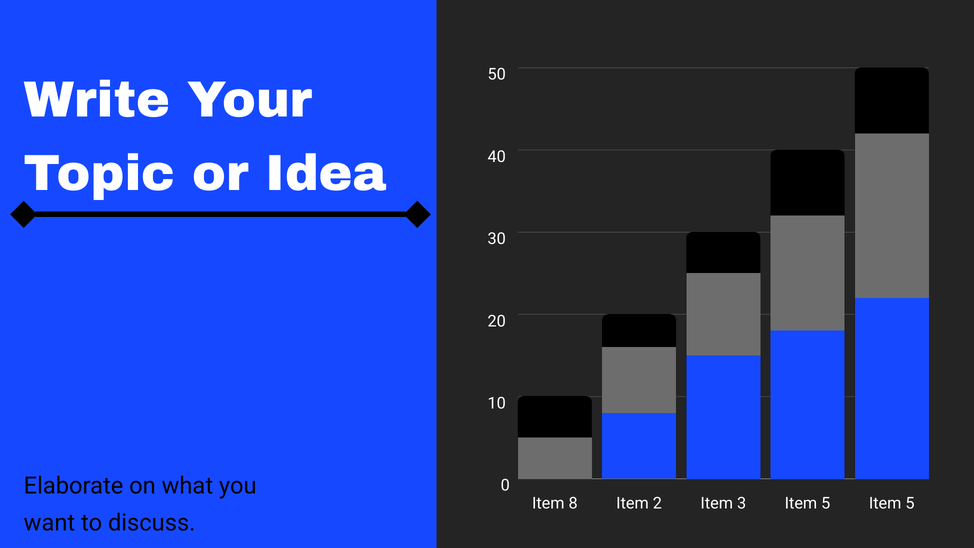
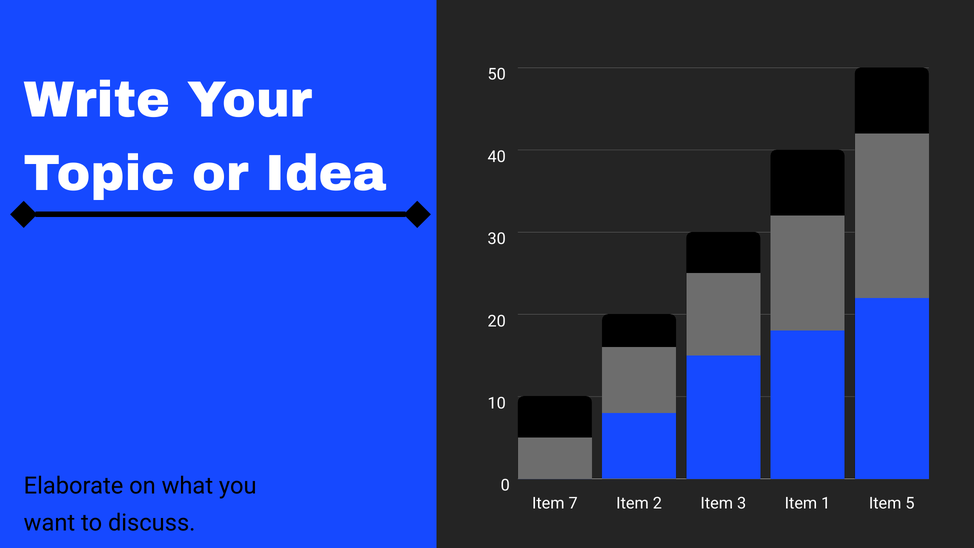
8: 8 -> 7 (573, 503)
3 Item 5: 5 -> 1 (826, 503)
